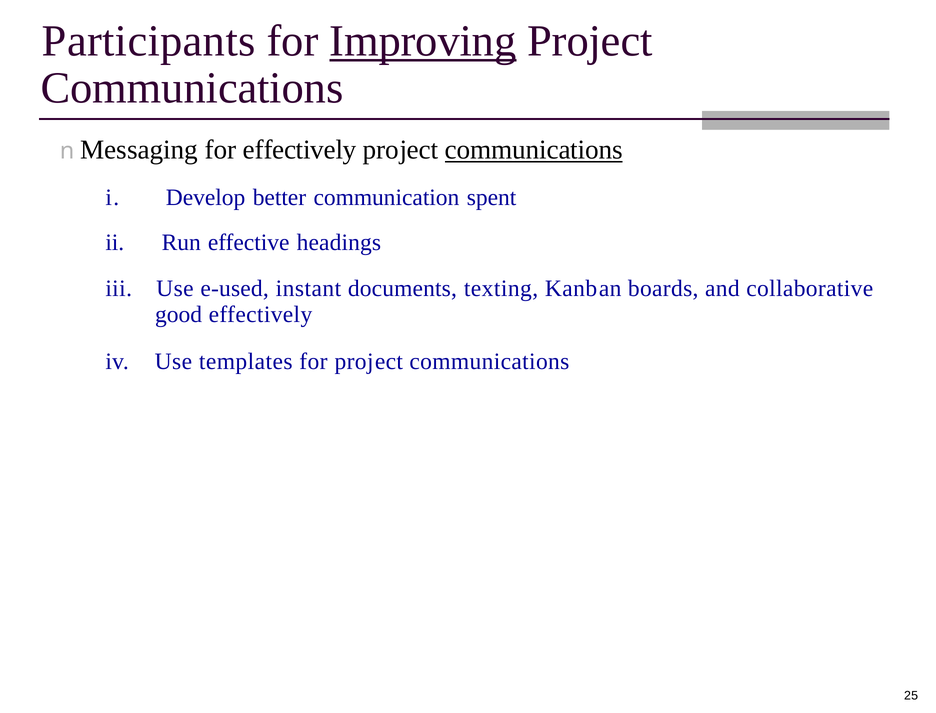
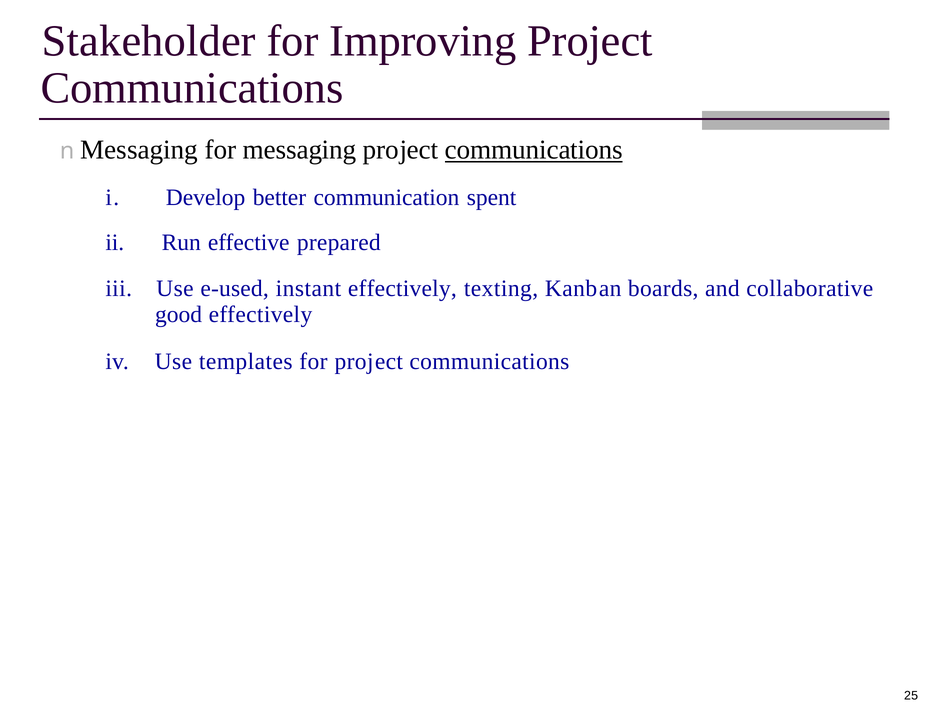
Participants: Participants -> Stakeholder (149, 41)
Improving underline: present -> none (423, 41)
for effectively: effectively -> messaging (300, 150)
headings: headings -> prepared (339, 243)
instant documents: documents -> effectively (402, 288)
